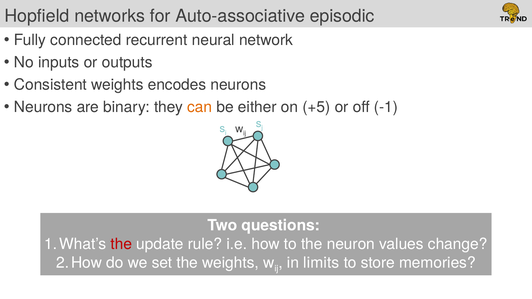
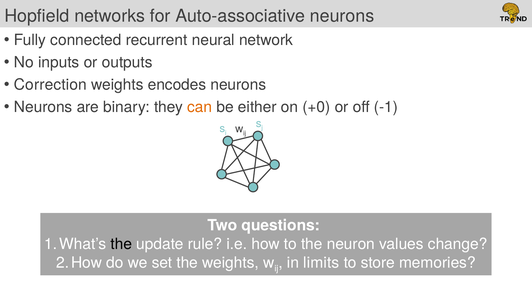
Auto-associative episodic: episodic -> neurons (342, 16)
Consistent: Consistent -> Correction (50, 85)
+5: +5 -> +0 (316, 107)
the colour: red -> black (121, 244)
